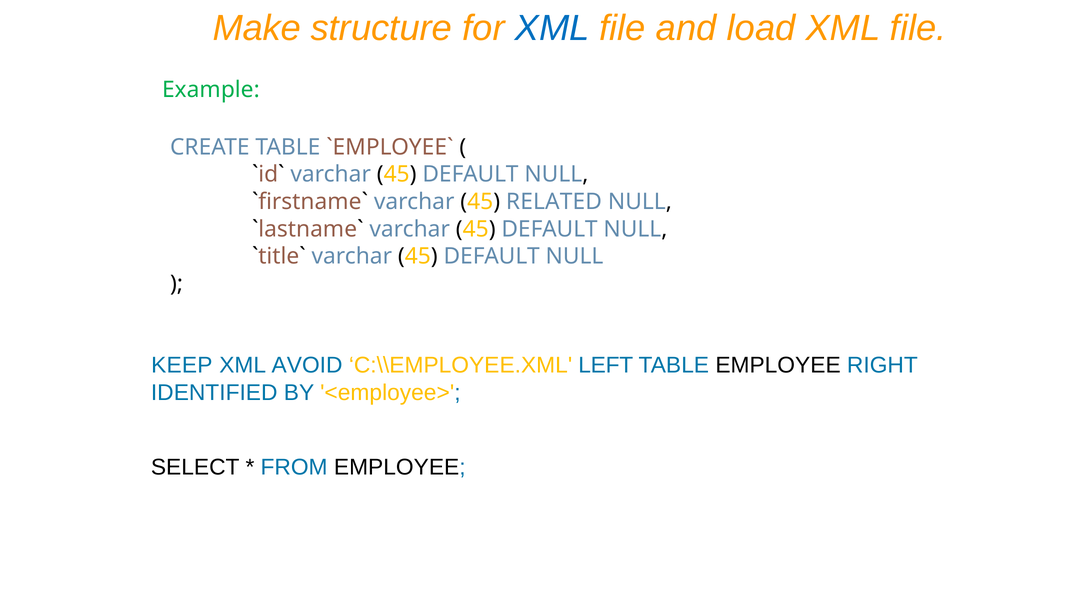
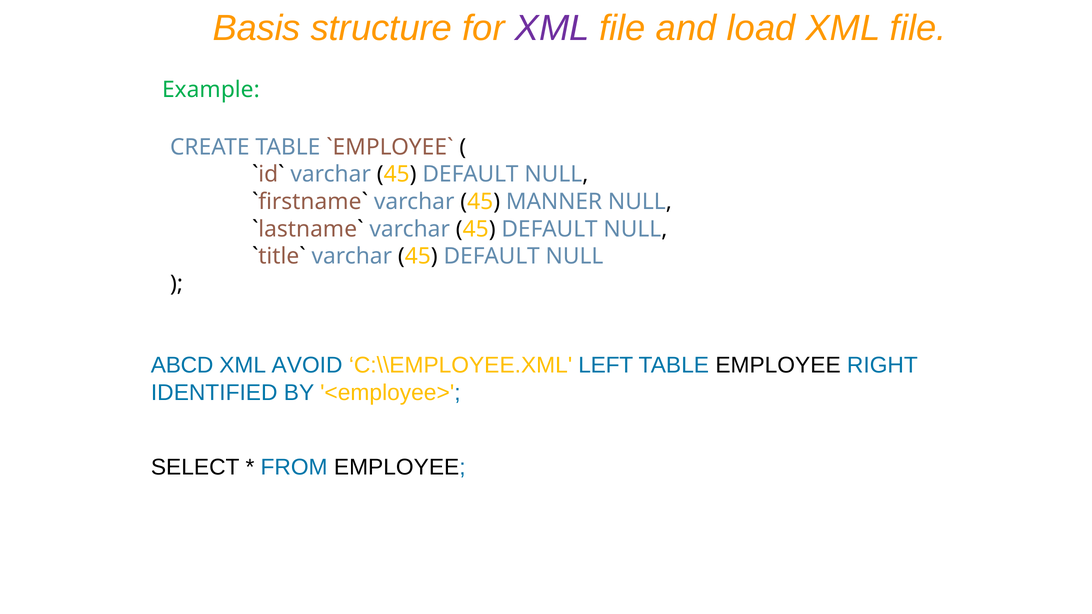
Make: Make -> Basis (257, 28)
XML colour: blue -> purple (552, 28)
RELATED: RELATED -> MANNER (554, 202)
KEEP: KEEP -> ABCD (182, 365)
